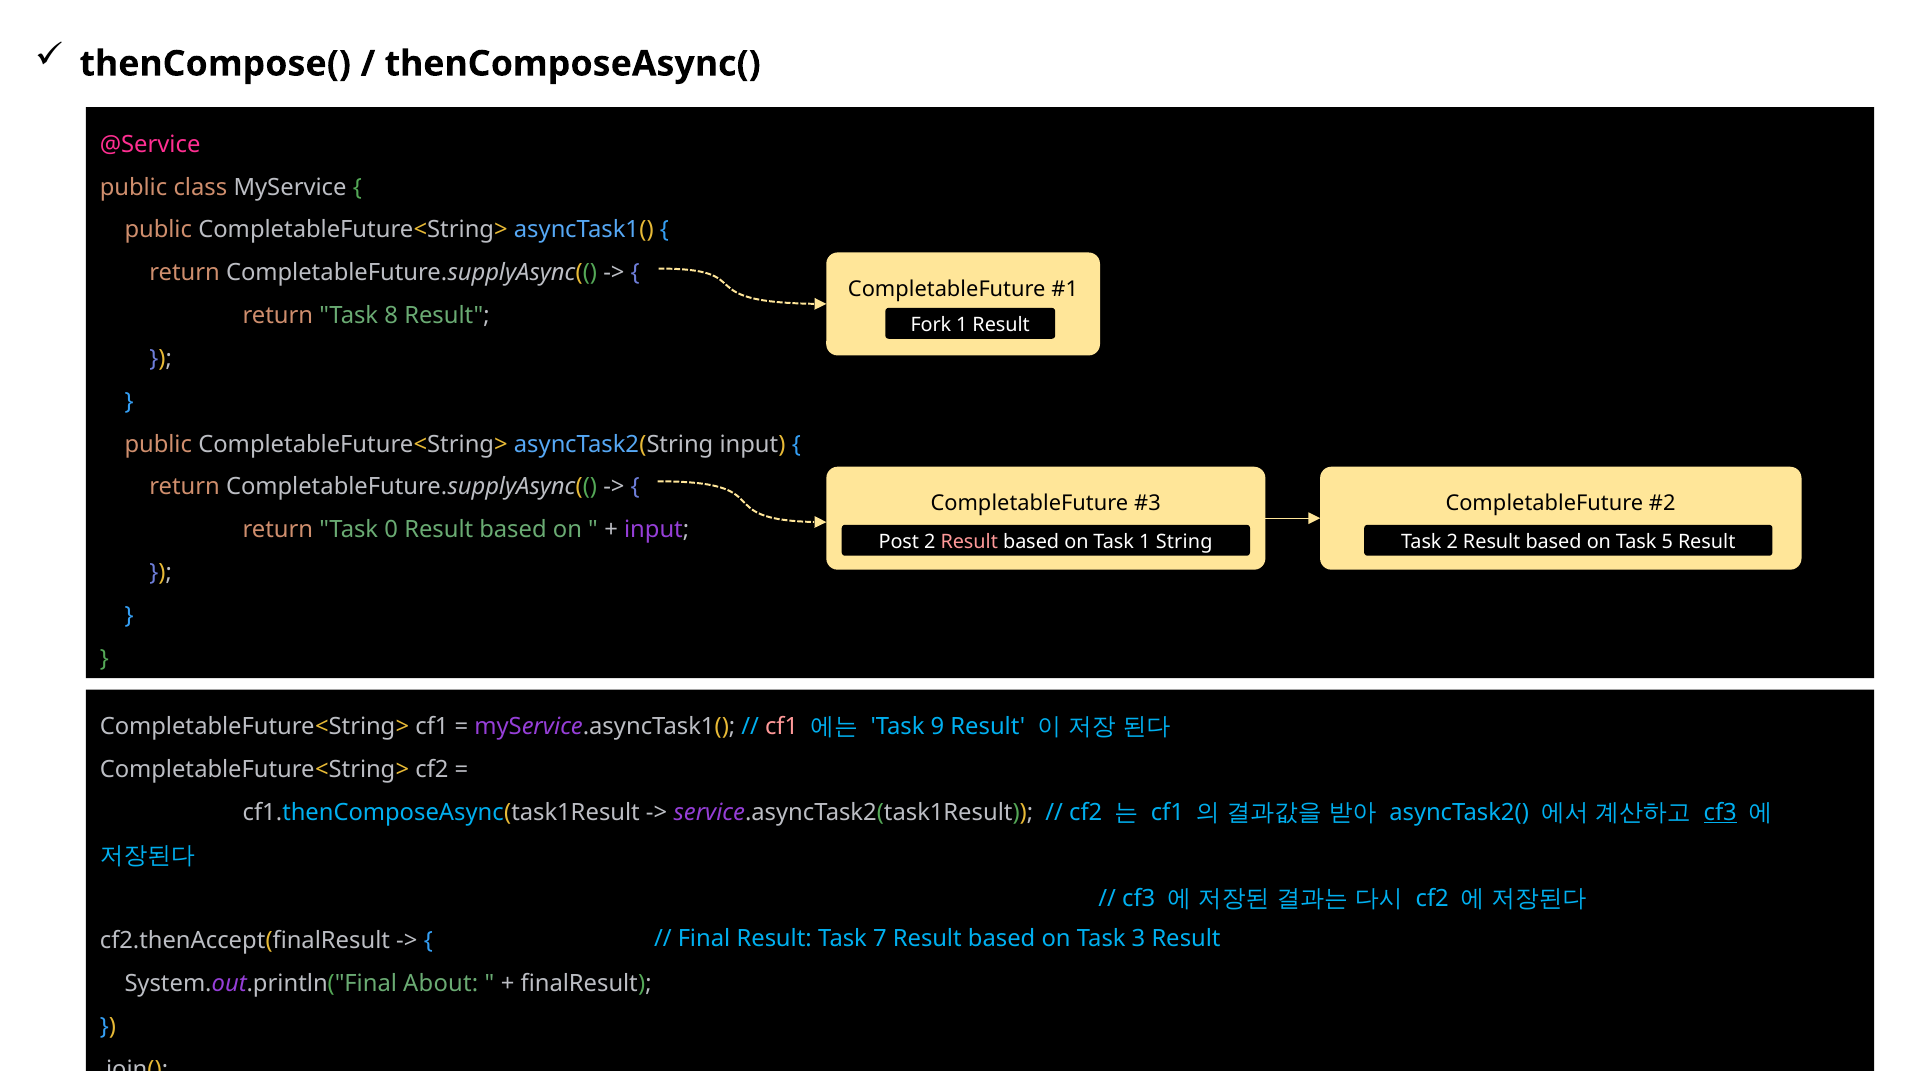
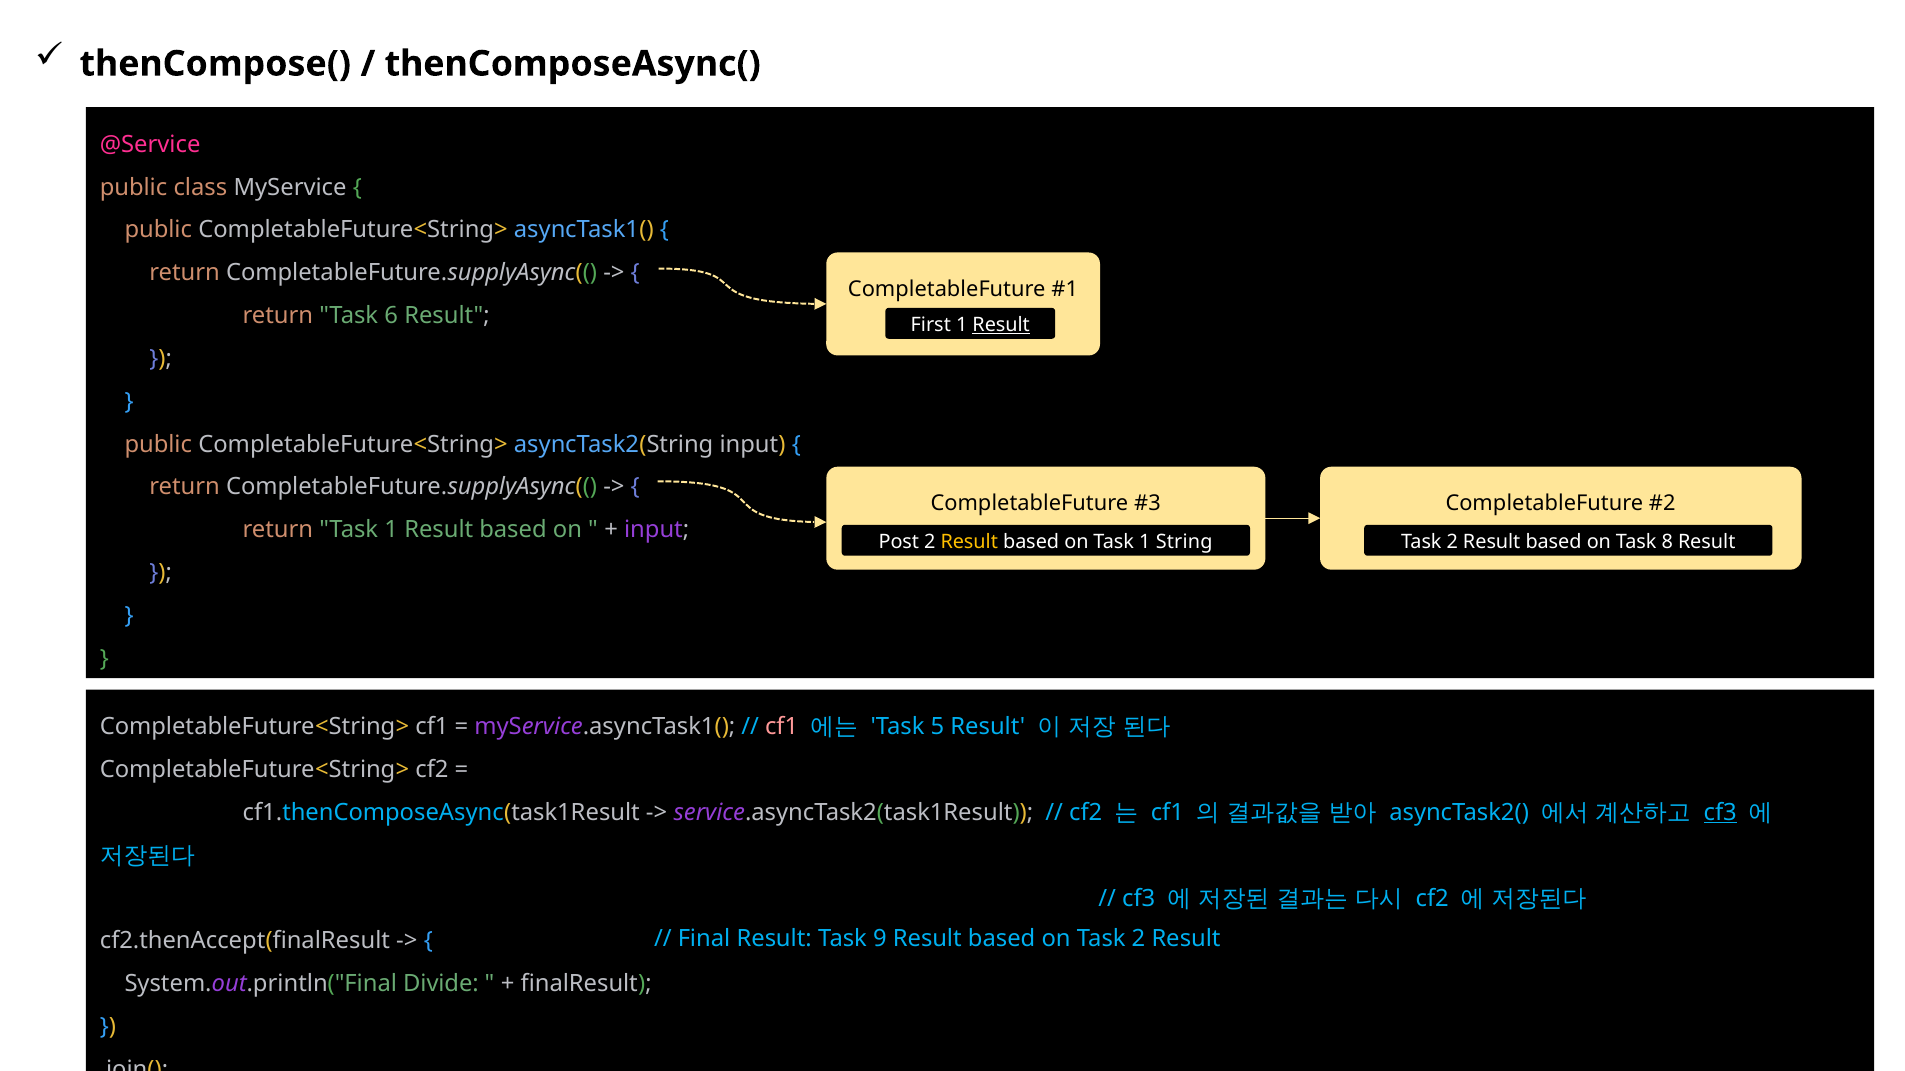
8: 8 -> 6 (391, 316)
Fork: Fork -> First (931, 325)
Result underline: none -> present (1001, 325)
return Task 0: 0 -> 1 (391, 530)
Result colour: pink -> yellow (969, 542)
5: 5 -> 8 (1667, 542)
9: 9 -> 5 (938, 727)
7: 7 -> 9 (880, 939)
on Task 3: 3 -> 2 (1139, 939)
About: About -> Divide (441, 984)
